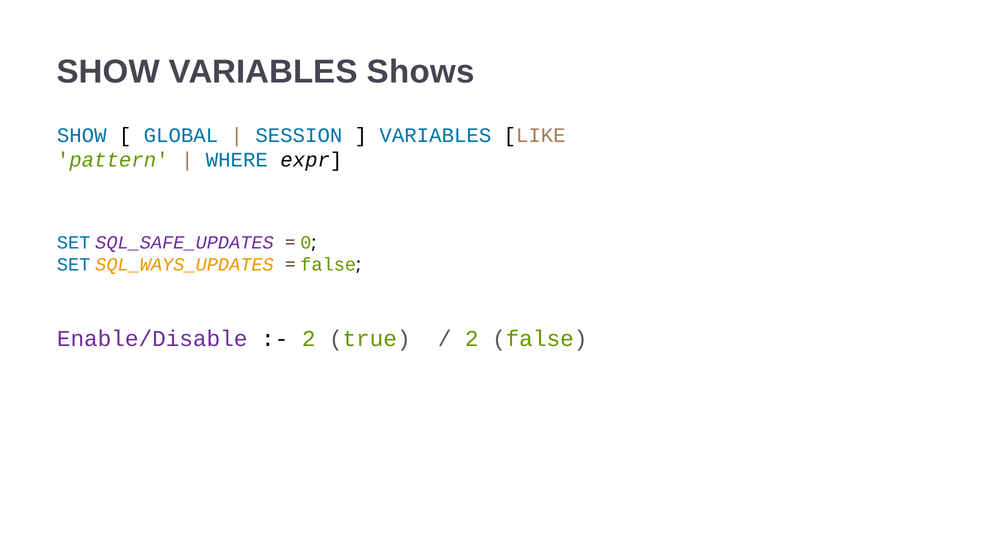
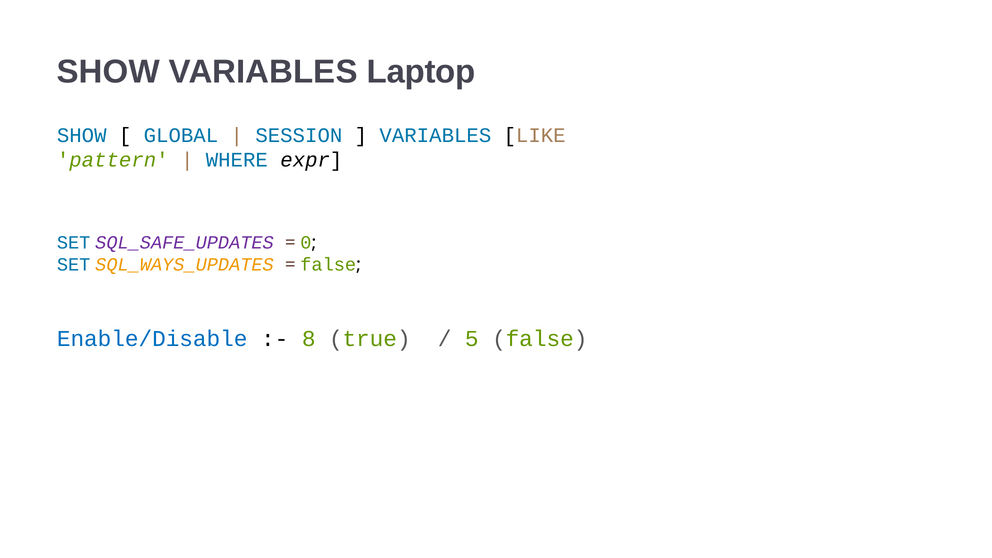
Shows: Shows -> Laptop (421, 72)
Enable/Disable colour: purple -> blue (152, 339)
2: 2 -> 8 (309, 339)
2: 2 -> 5 (472, 339)
